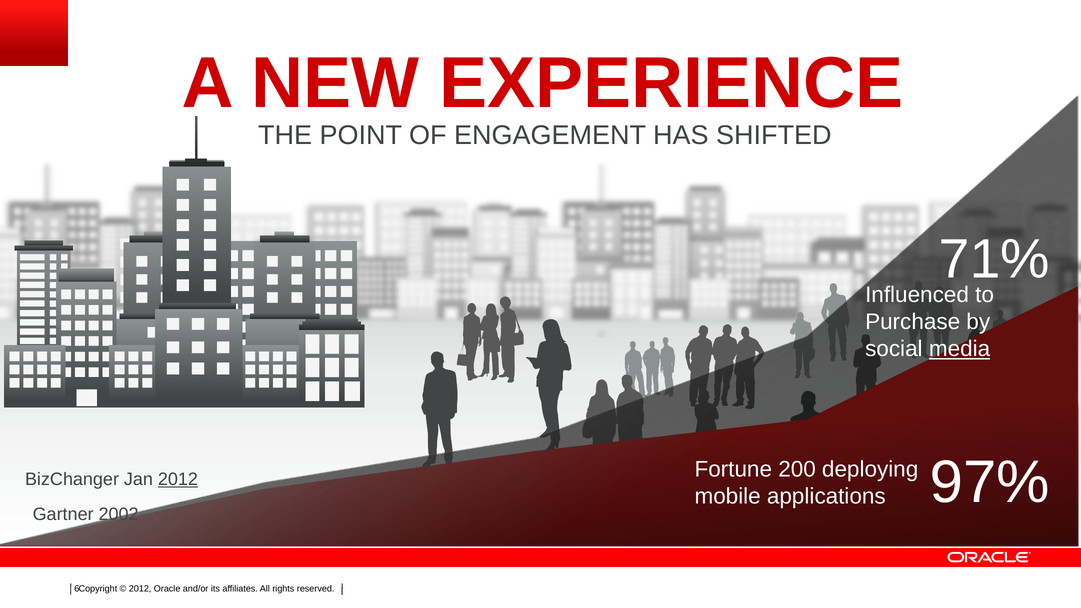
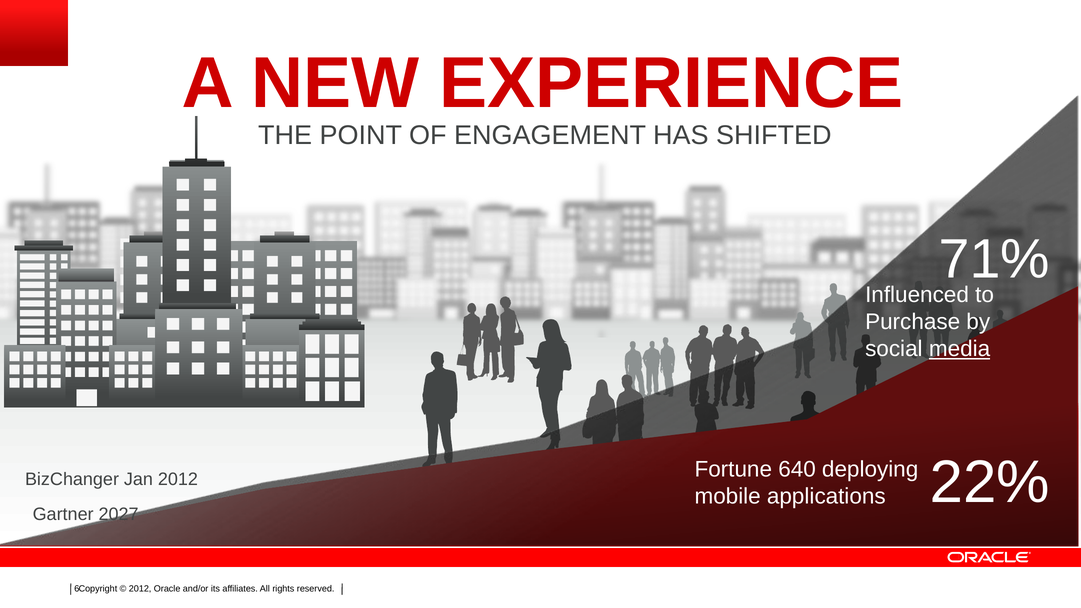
200: 200 -> 640 (797, 469)
2012 underline: present -> none (178, 479)
97%: 97% -> 22% (990, 483)
2002: 2002 -> 2027 (119, 514)
